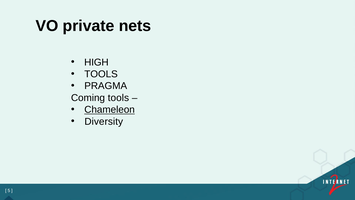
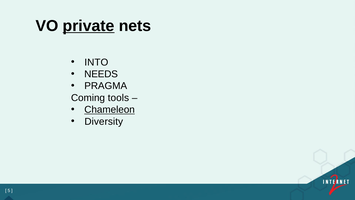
private underline: none -> present (89, 26)
HIGH: HIGH -> INTO (96, 62)
TOOLS: TOOLS -> NEEDS (101, 74)
